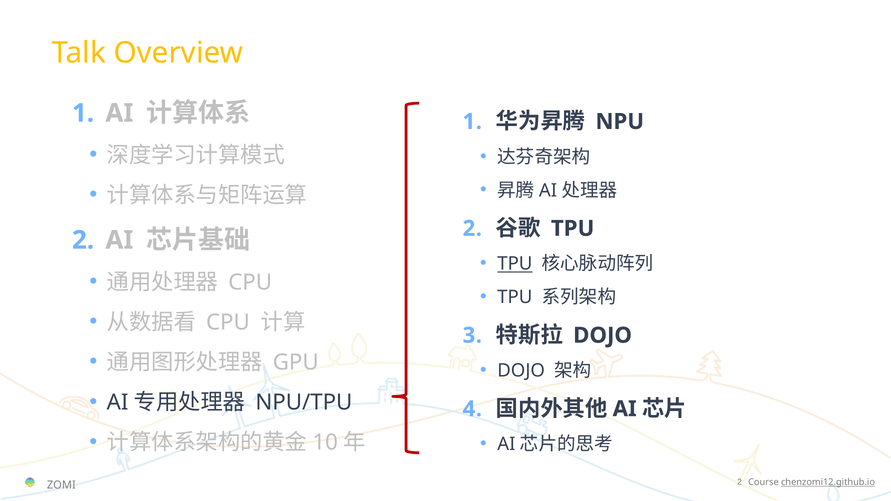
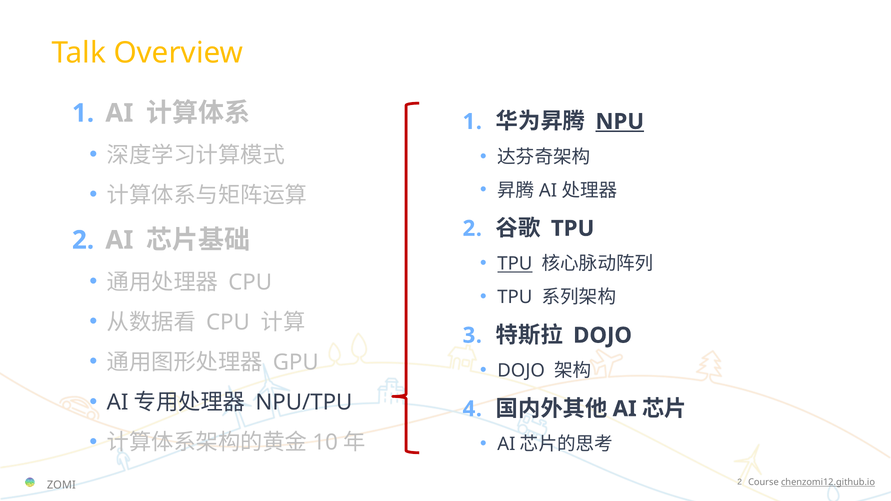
NPU underline: none -> present (620, 122)
